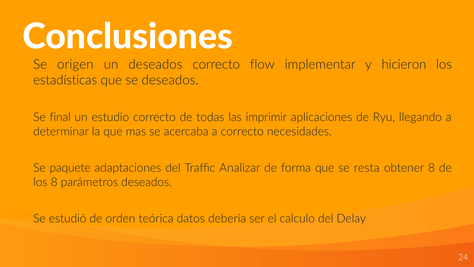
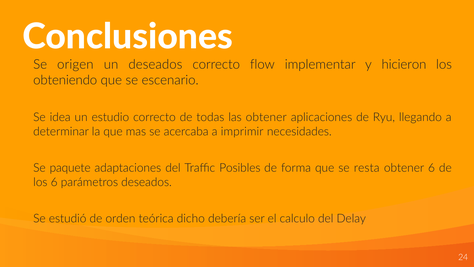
estadísticas: estadísticas -> obteniendo (65, 80)
se deseados: deseados -> escenario (170, 80)
final: final -> idea (60, 117)
las imprimir: imprimir -> obtener (266, 117)
a correcto: correcto -> imprimir (242, 131)
Analizar: Analizar -> Posibles (240, 168)
obtener 8: 8 -> 6 (431, 168)
los 8: 8 -> 6 (54, 182)
datos: datos -> dicho (191, 218)
